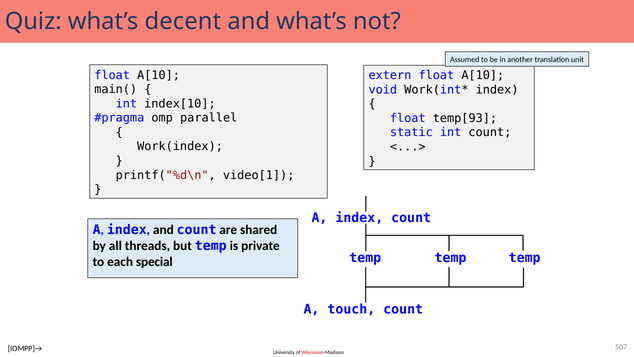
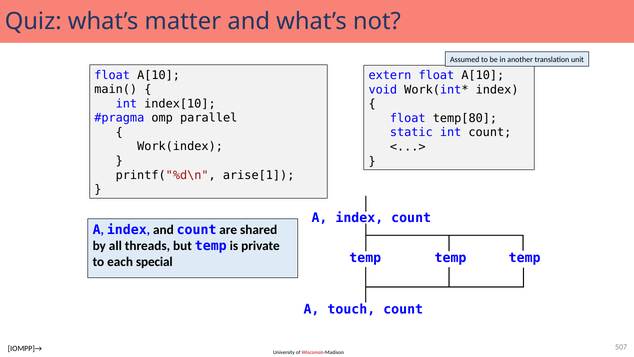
decent: decent -> matter (183, 21)
temp[93: temp[93 -> temp[80 (465, 118)
video[1: video[1 -> arise[1 (259, 175)
